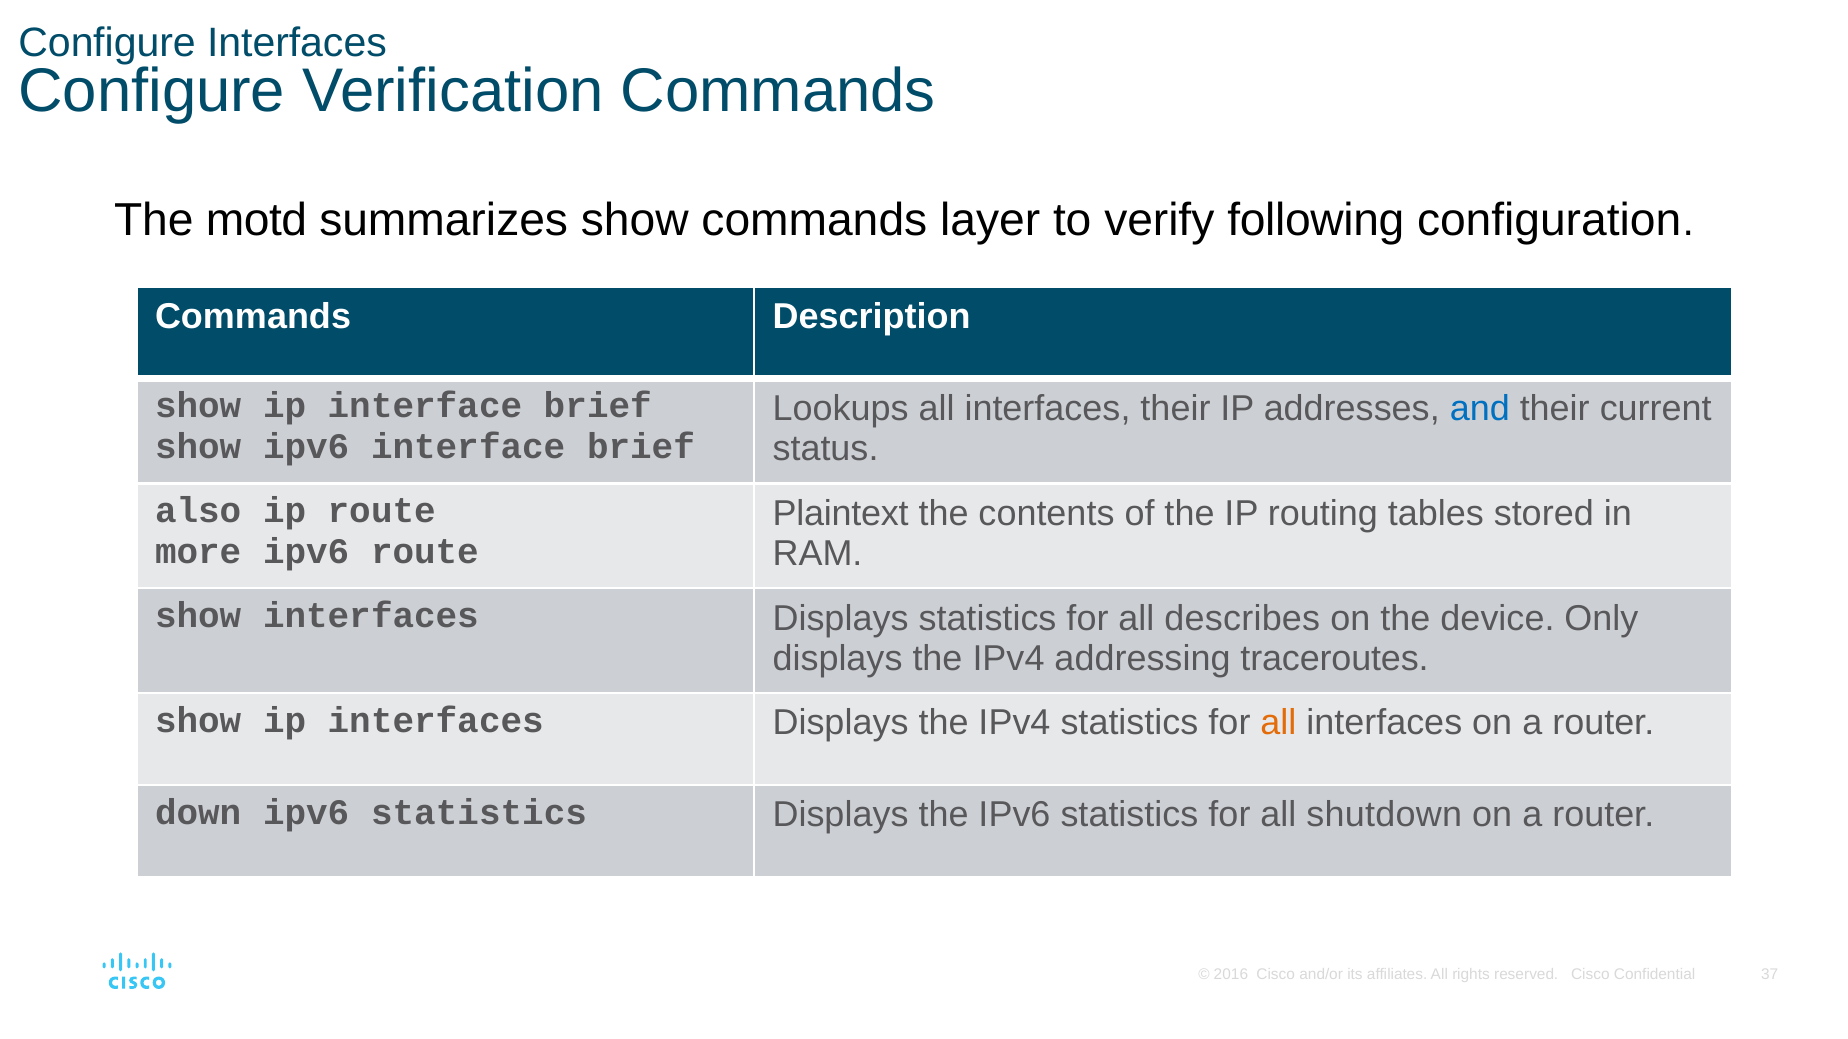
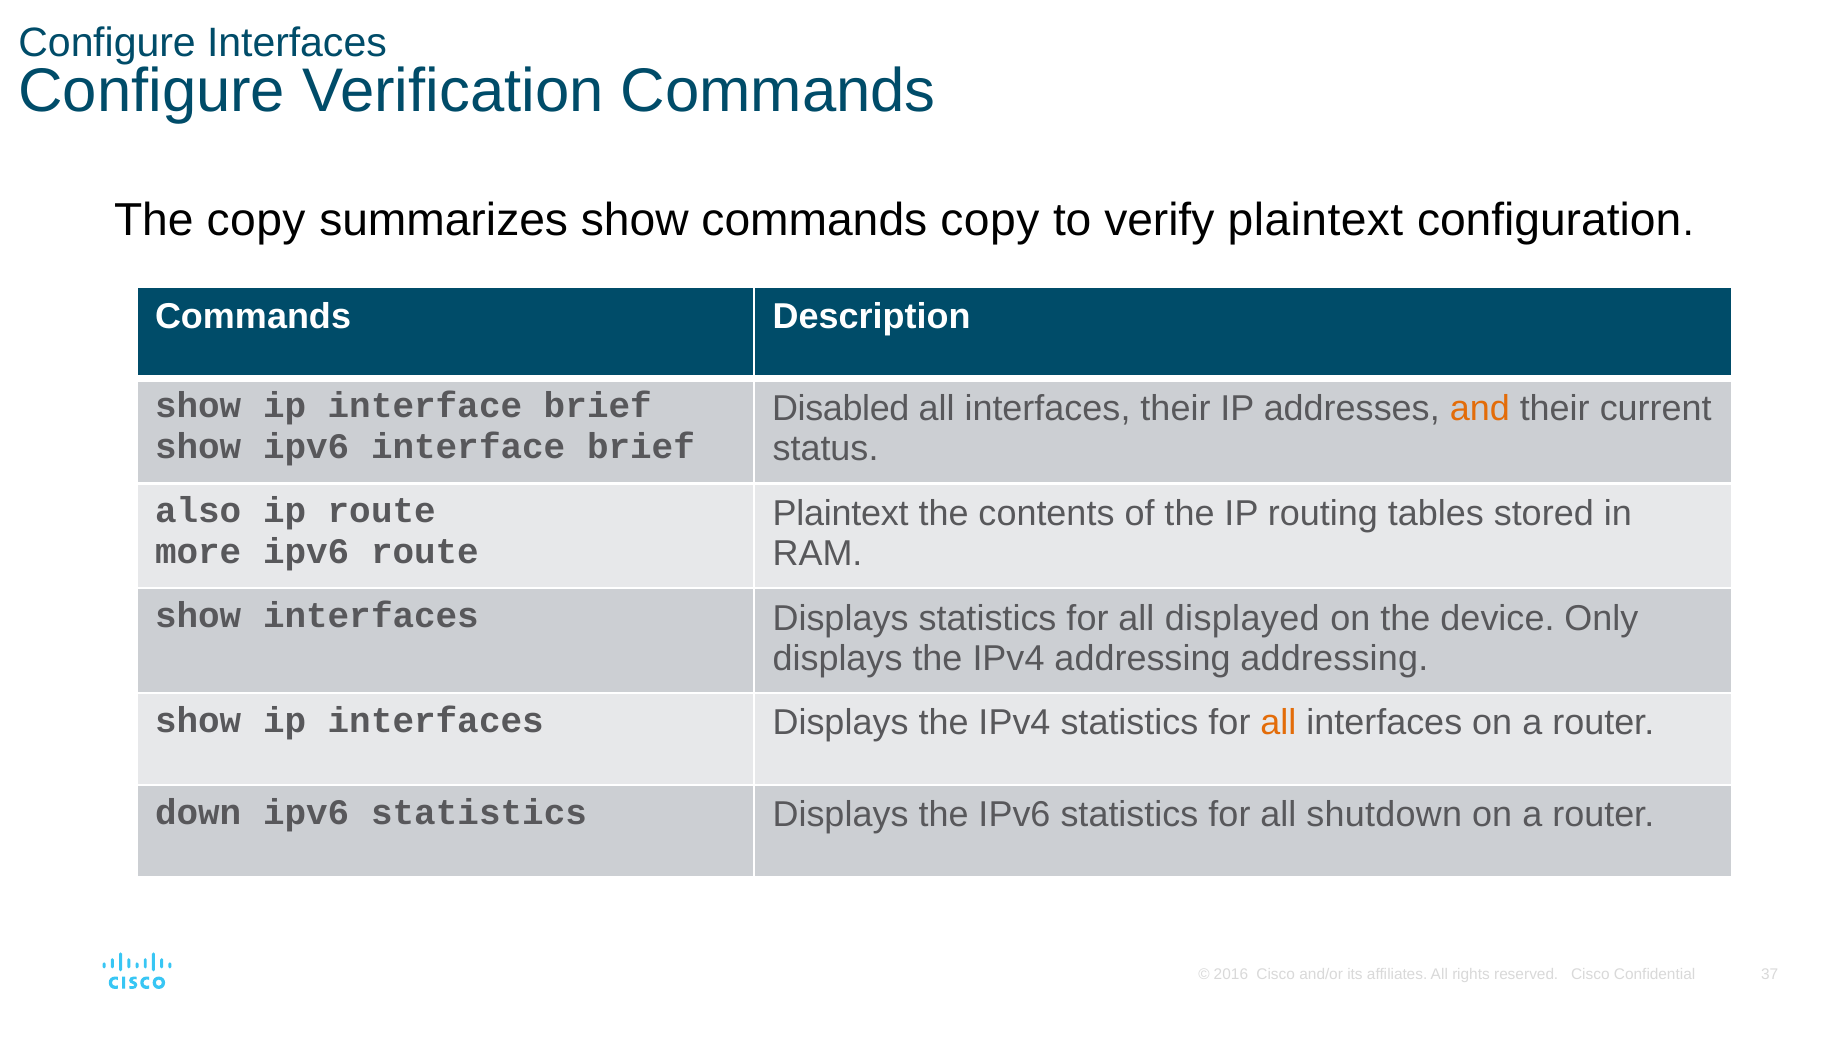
The motd: motd -> copy (256, 220)
commands layer: layer -> copy (990, 220)
verify following: following -> plaintext (1315, 220)
Lookups: Lookups -> Disabled (841, 409)
and colour: blue -> orange (1480, 409)
describes: describes -> displayed (1242, 619)
addressing traceroutes: traceroutes -> addressing (1334, 659)
